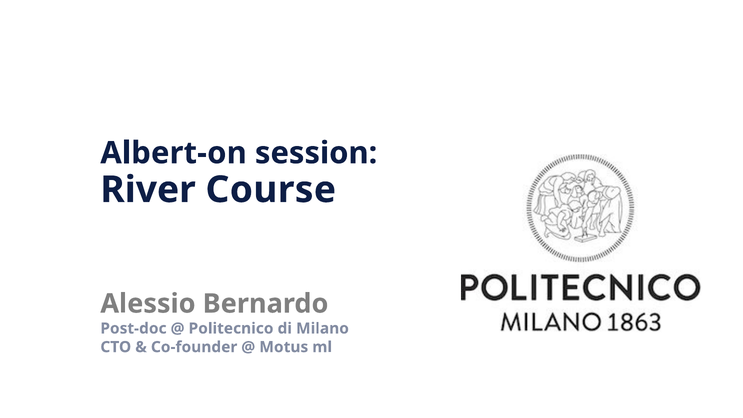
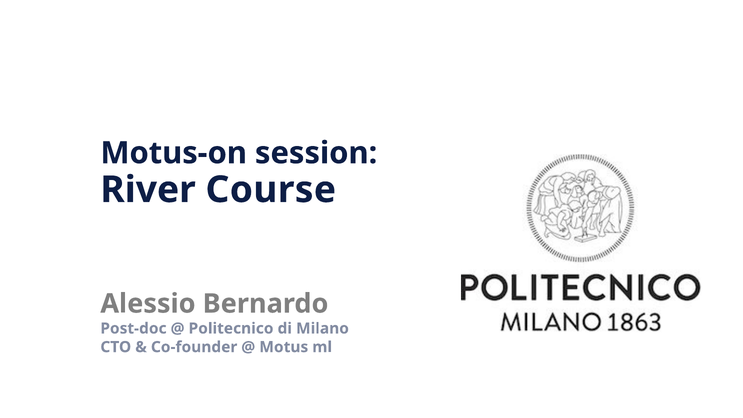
Albert-on: Albert-on -> Motus-on (174, 153)
